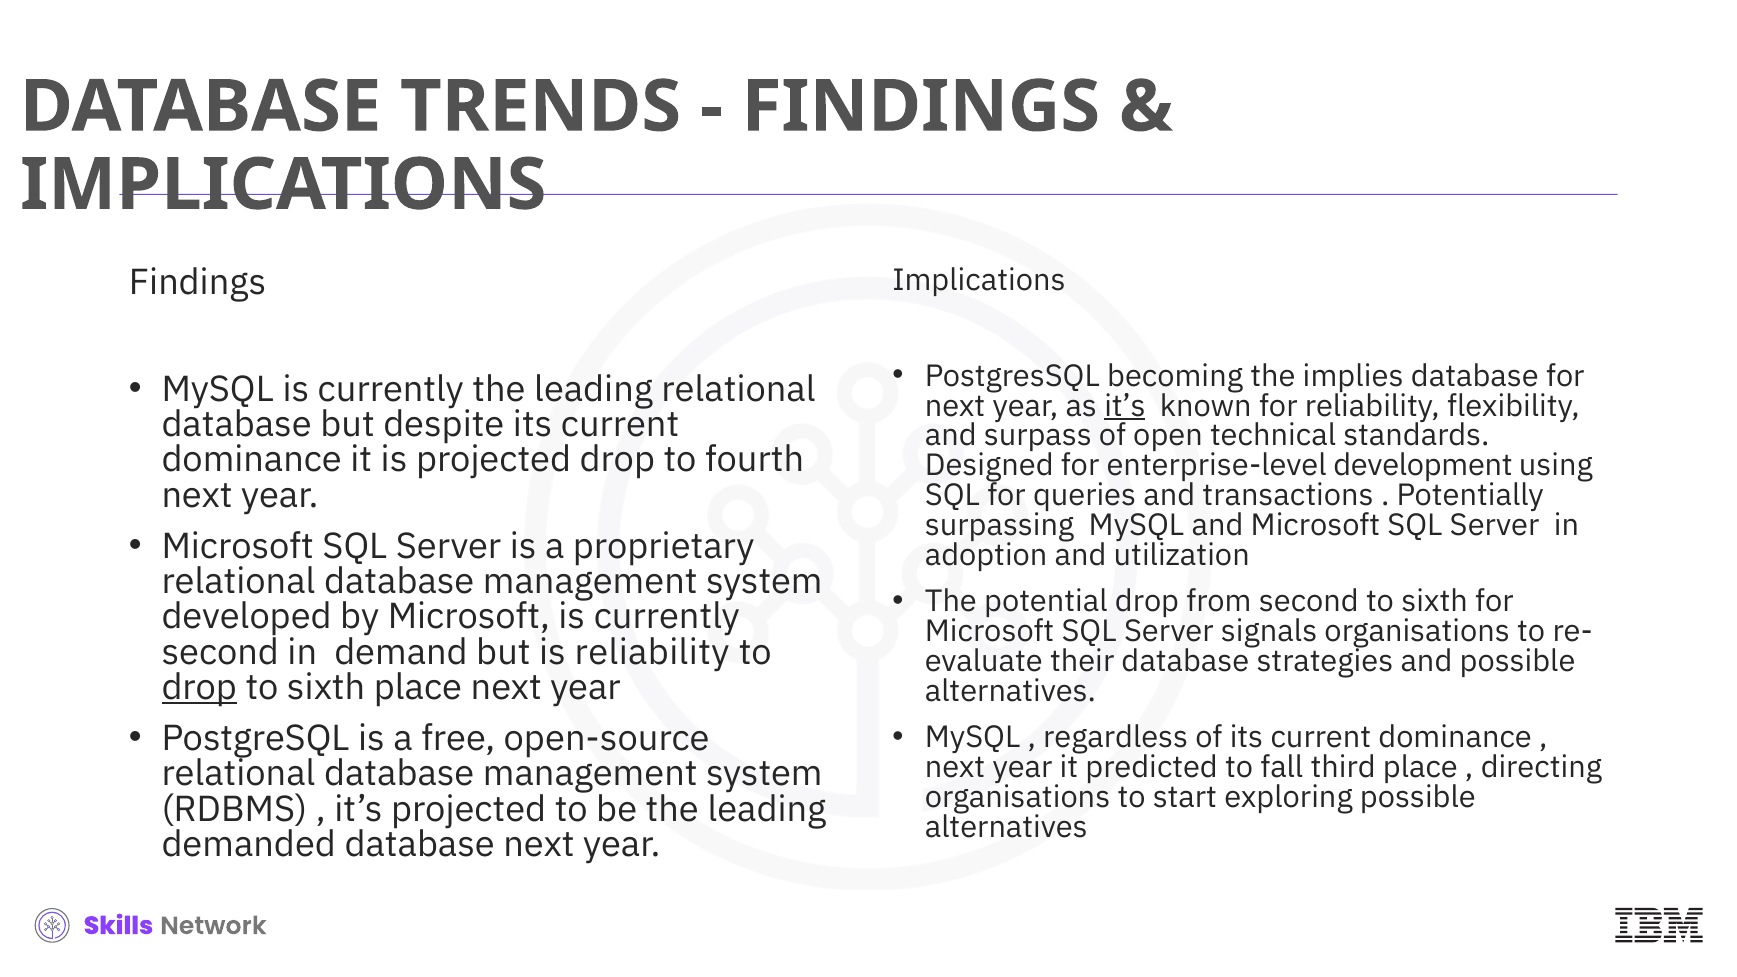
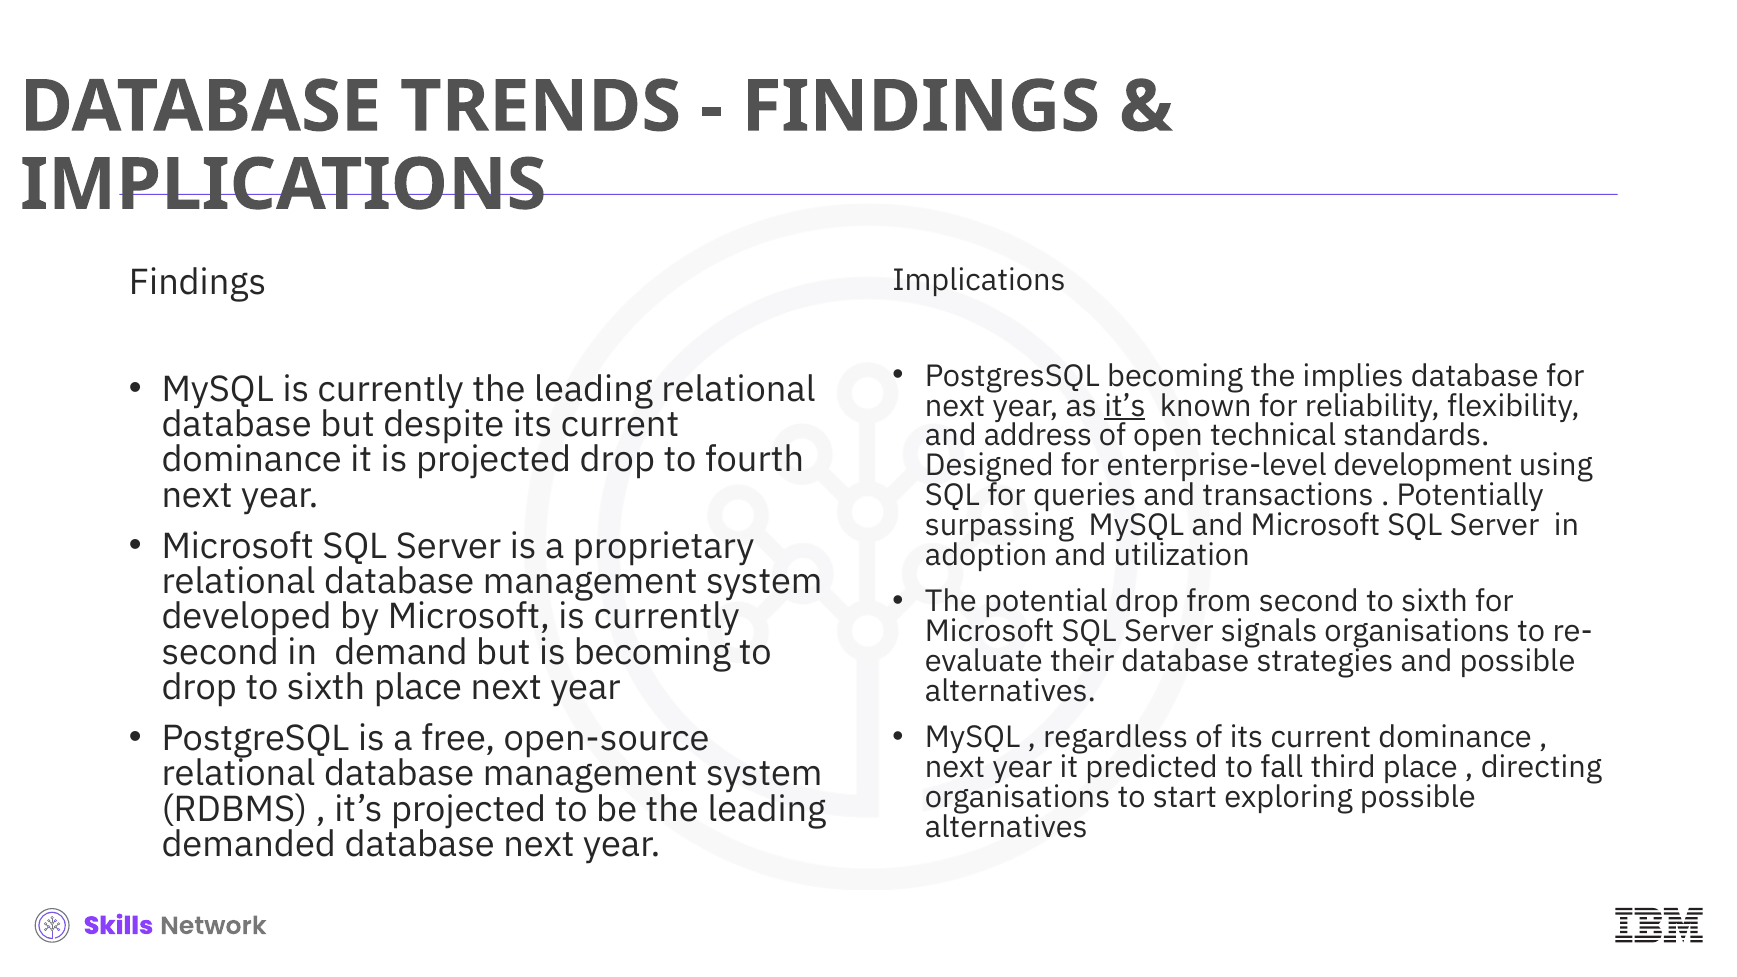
surpass: surpass -> address (1038, 436)
is reliability: reliability -> becoming (652, 652)
drop underline: present -> none (199, 687)
